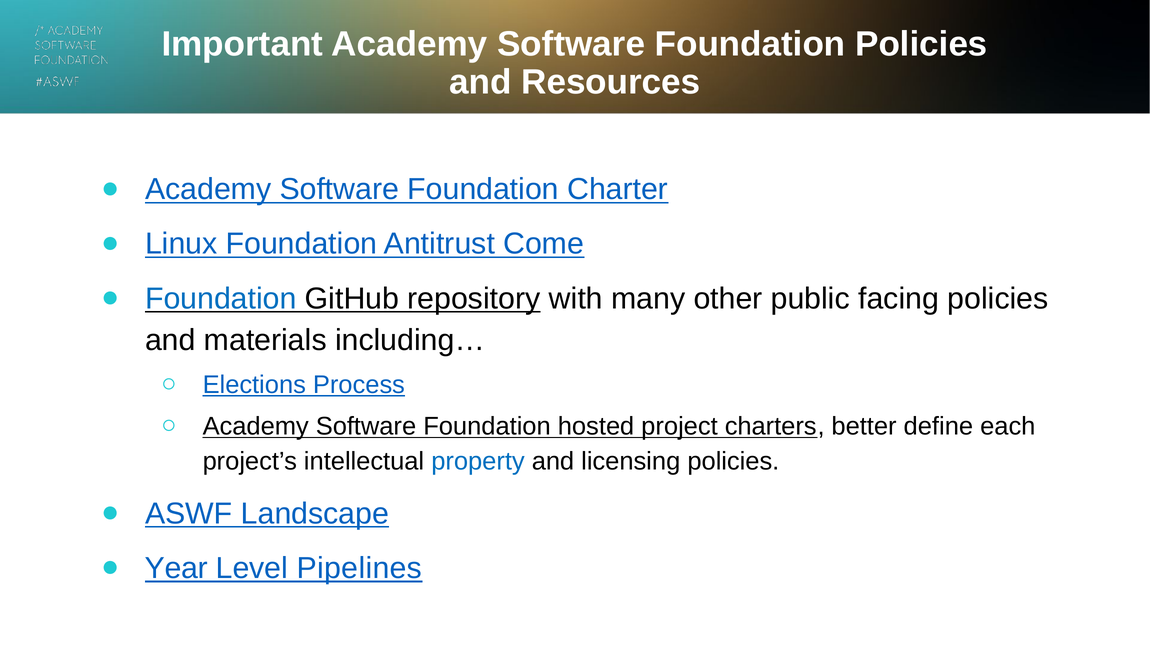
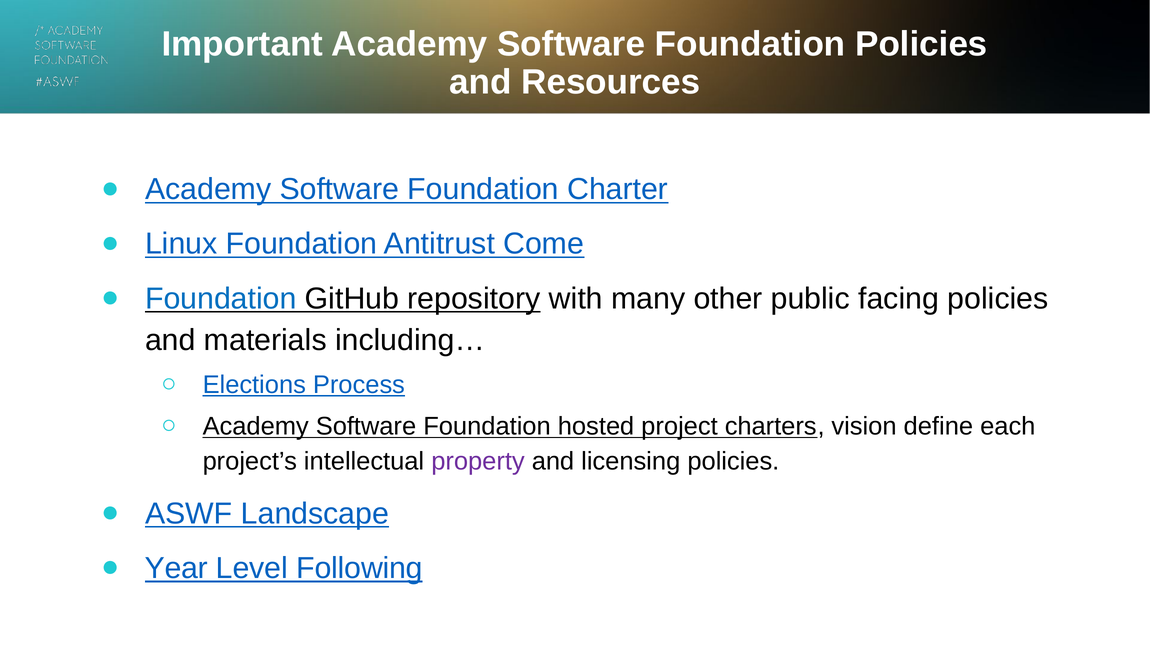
better: better -> vision (864, 426)
property colour: blue -> purple (478, 461)
Pipelines: Pipelines -> Following (360, 568)
